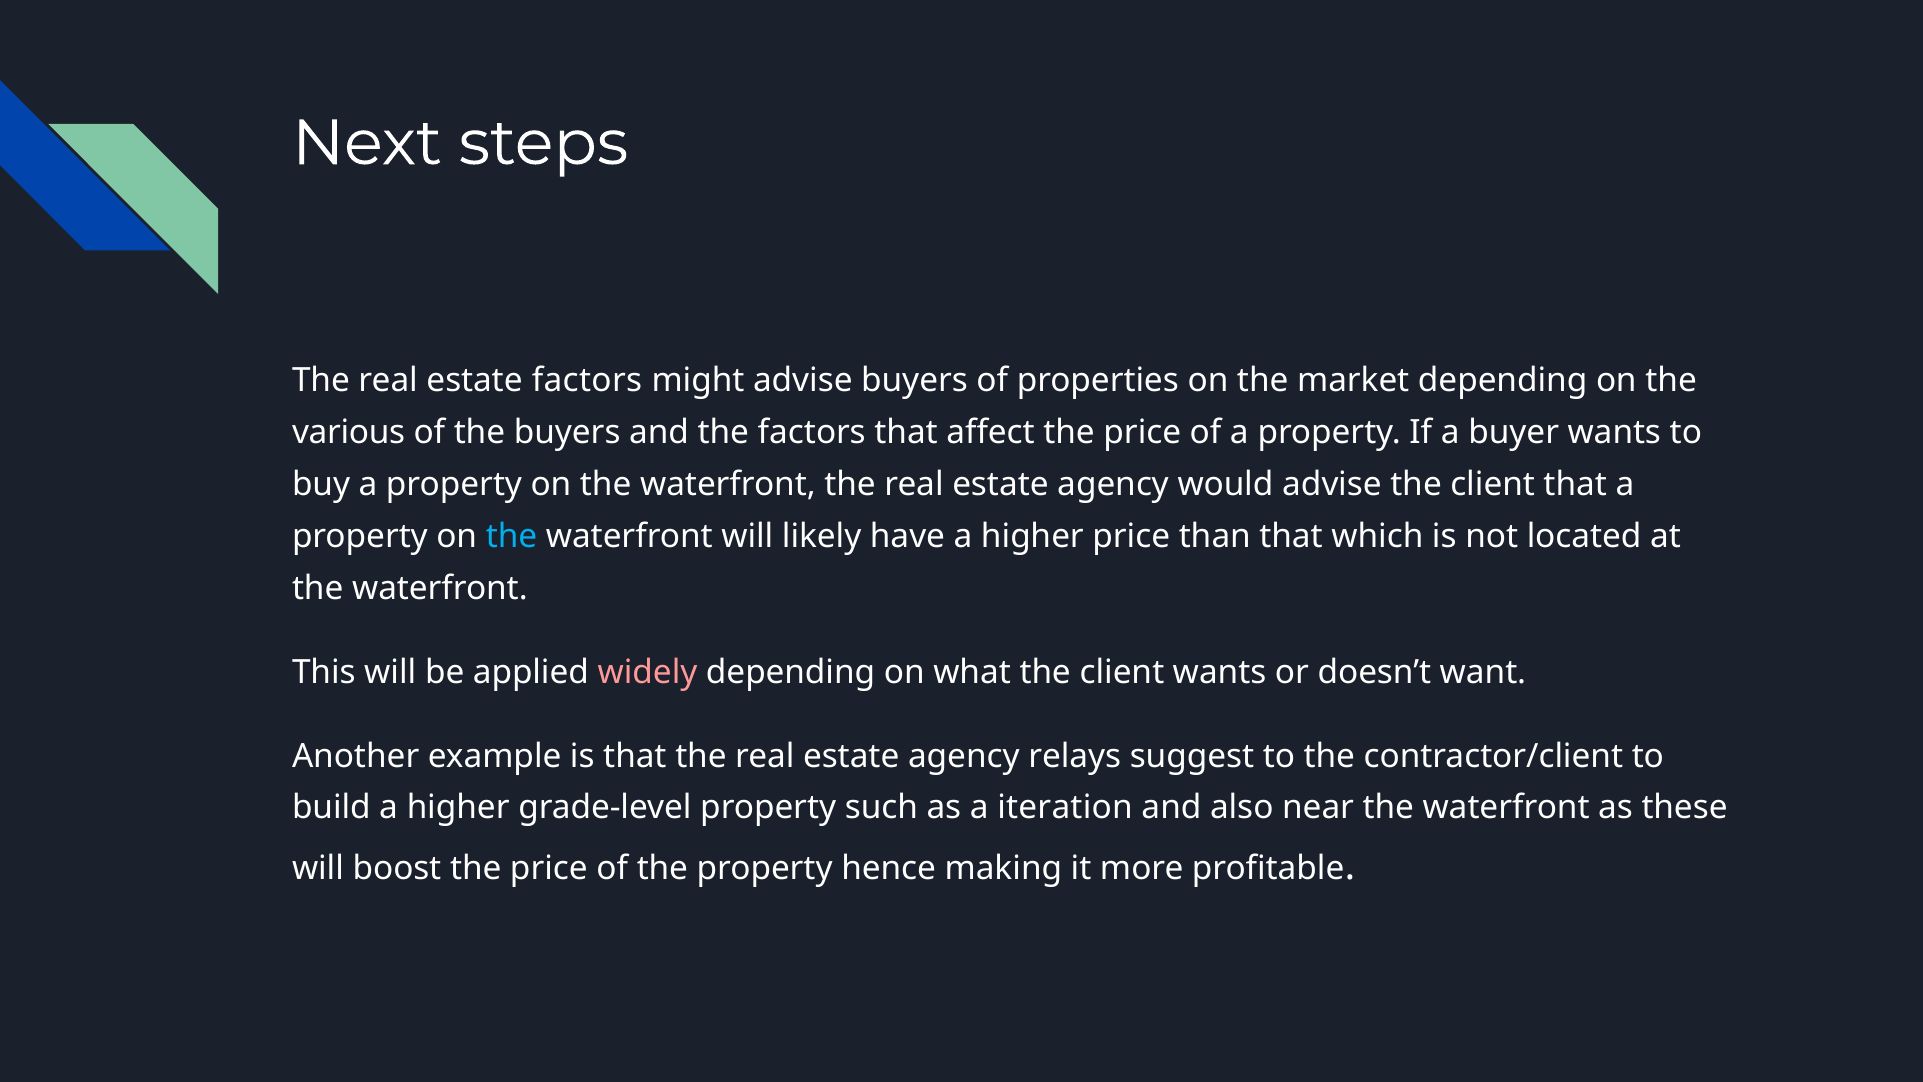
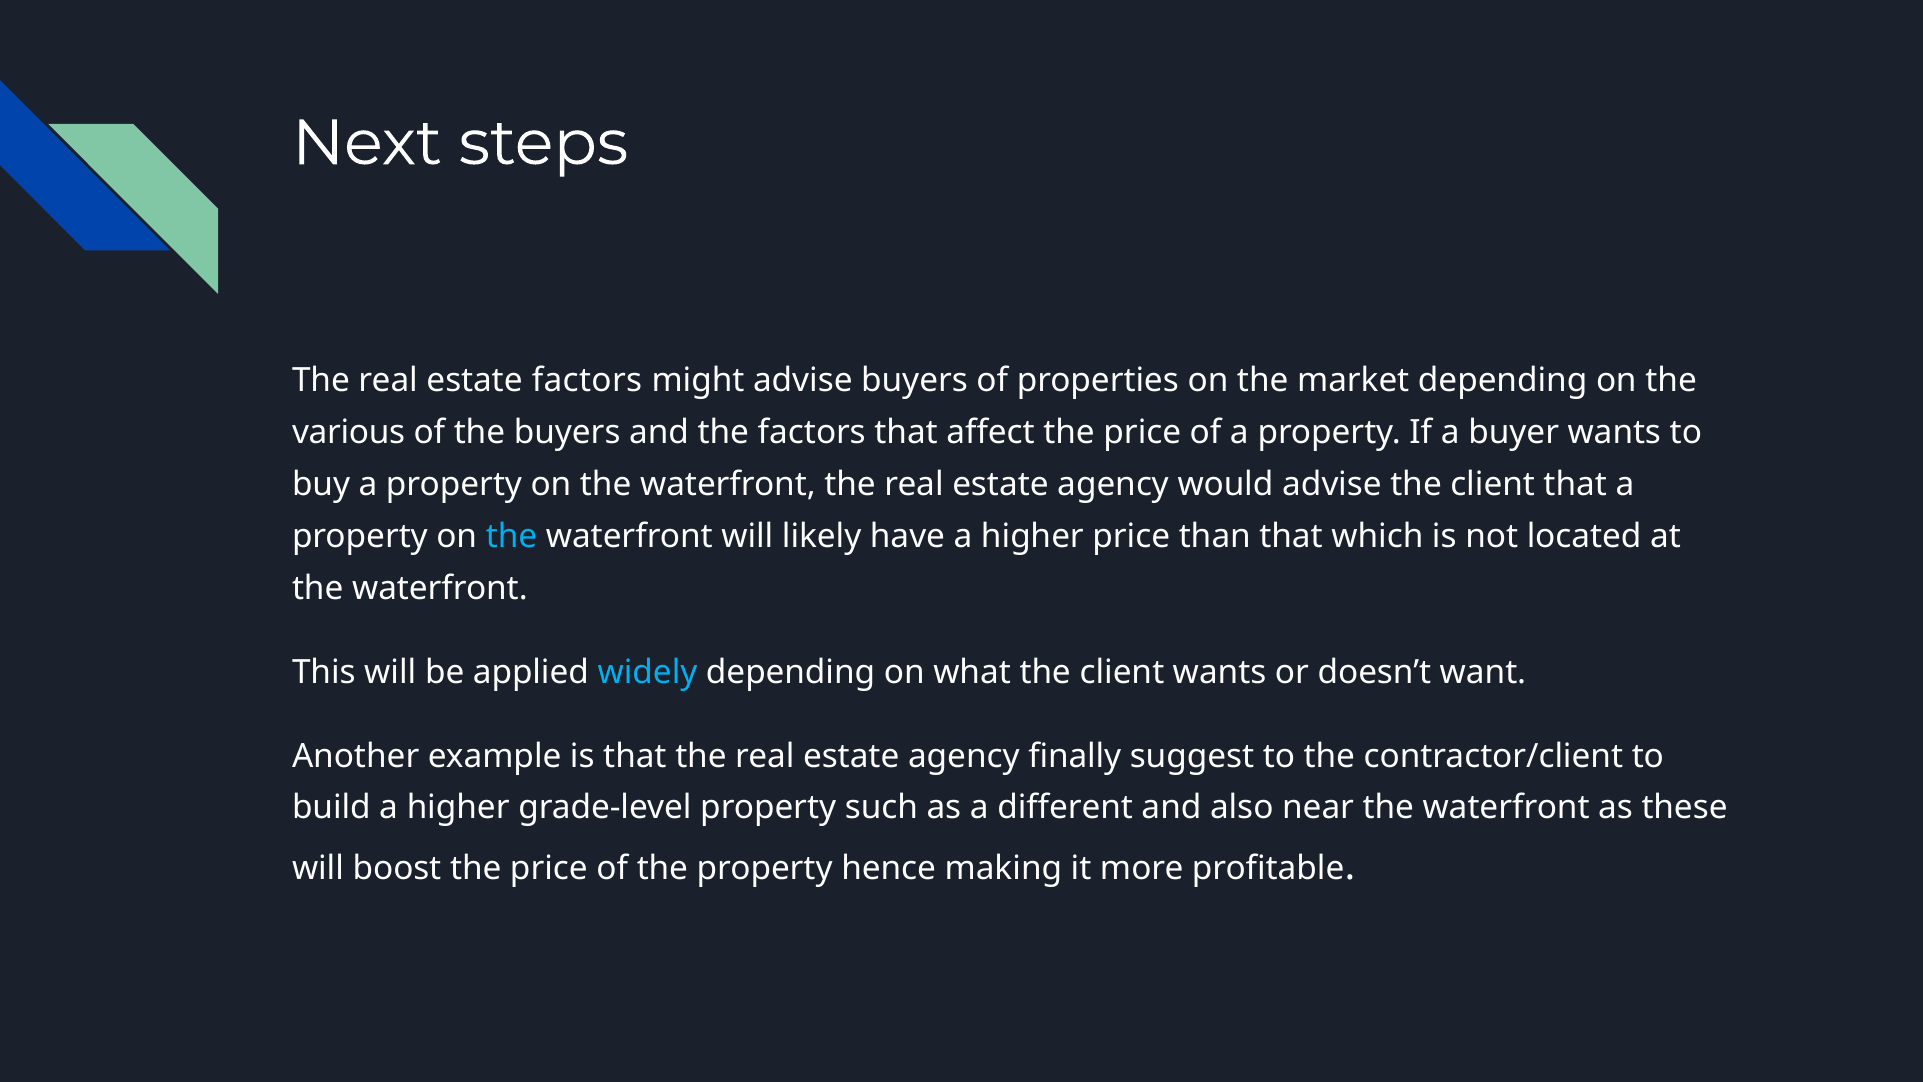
widely colour: pink -> light blue (648, 672)
relays: relays -> finally (1075, 756)
iteration: iteration -> different (1065, 808)
